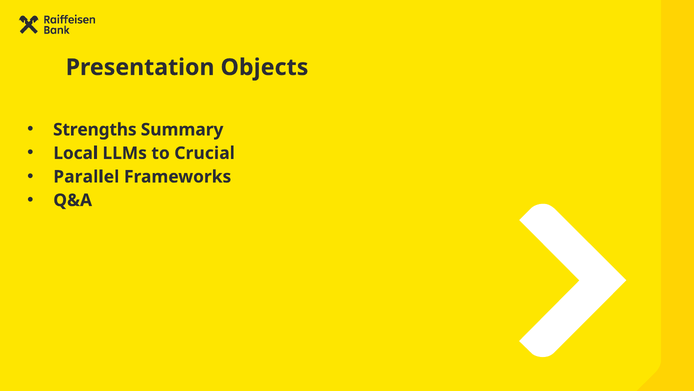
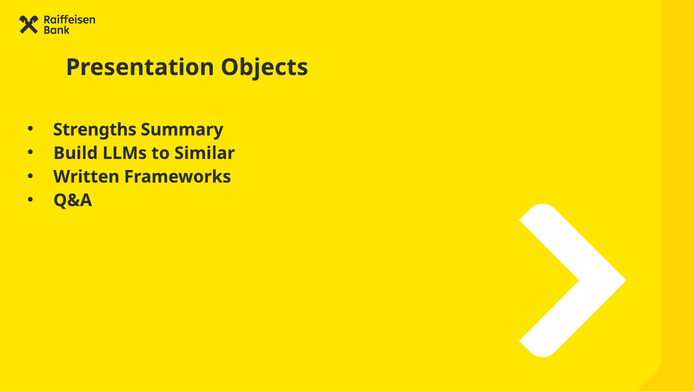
Local: Local -> Build (76, 153)
Crucial: Crucial -> Similar (205, 153)
Parallel: Parallel -> Written (86, 176)
